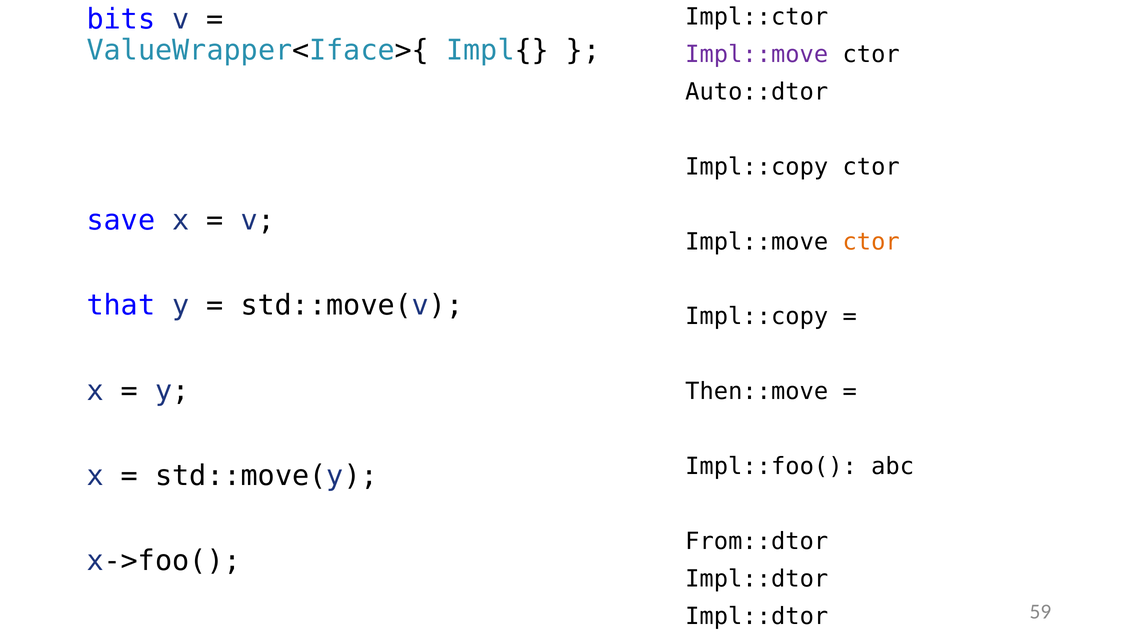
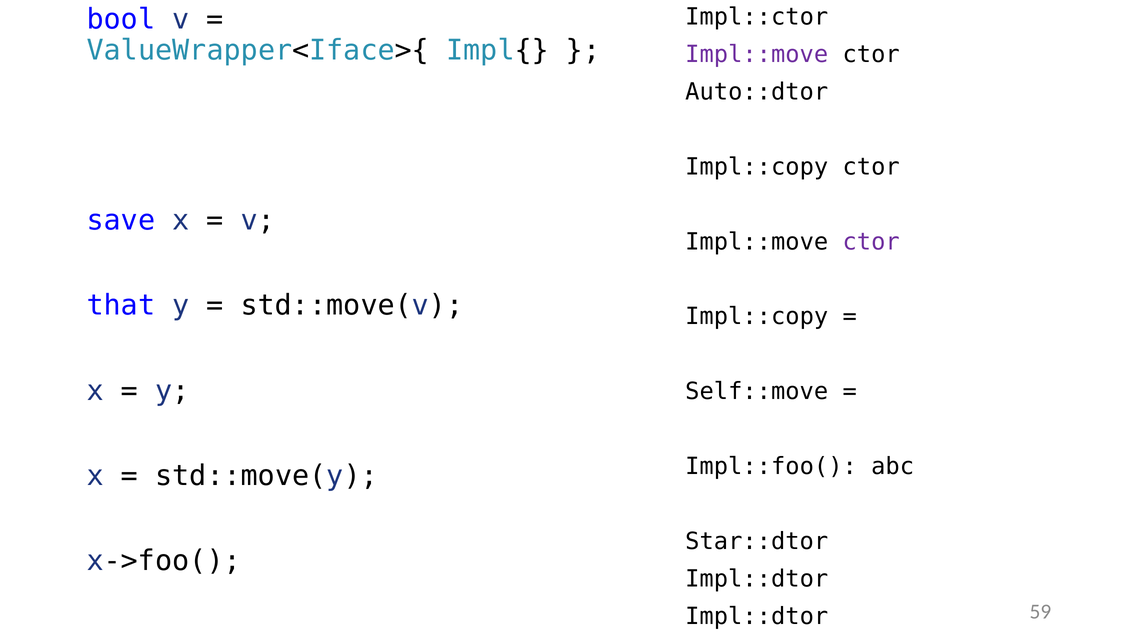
bits: bits -> bool (121, 19)
ctor colour: orange -> purple (871, 242)
Then::move: Then::move -> Self::move (757, 392)
From::dtor: From::dtor -> Star::dtor (757, 541)
